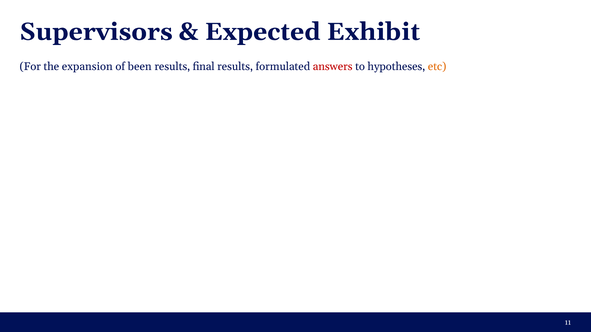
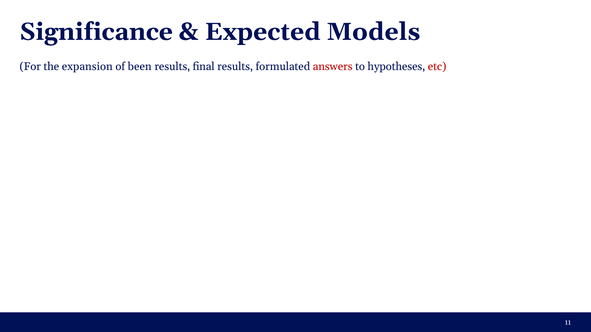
Supervisors: Supervisors -> Significance (96, 32)
Exhibit: Exhibit -> Models (373, 32)
etc colour: orange -> red (437, 67)
